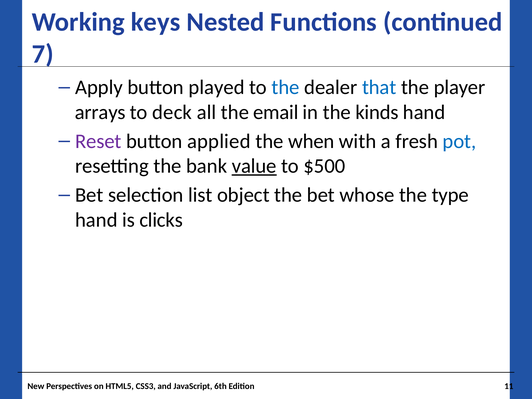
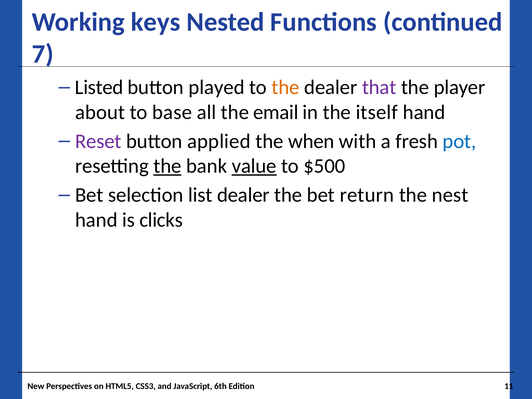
Apply: Apply -> Listed (99, 87)
the colour: blue -> orange (286, 87)
that colour: blue -> purple (379, 87)
arrays: arrays -> about (100, 112)
deck: deck -> base (172, 112)
kinds: kinds -> itself (377, 112)
the underline: none -> present (167, 166)
list object: object -> dealer (243, 195)
whose: whose -> return (367, 195)
type: type -> nest (450, 195)
